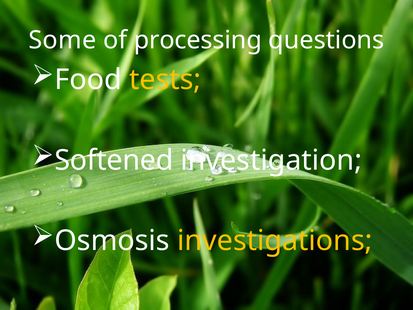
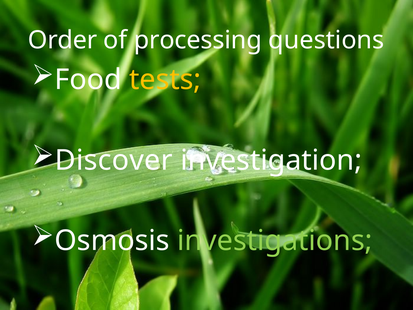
Some: Some -> Order (63, 40)
Softened: Softened -> Discover (114, 160)
investigations colour: yellow -> light green (275, 240)
